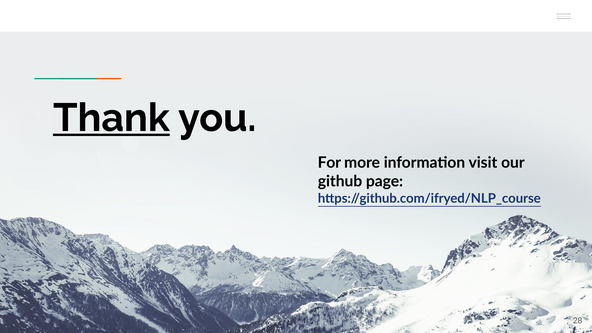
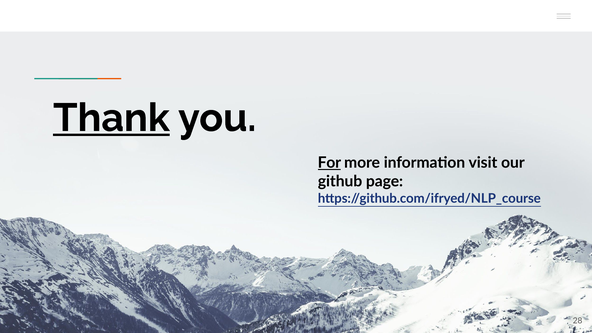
For underline: none -> present (329, 163)
